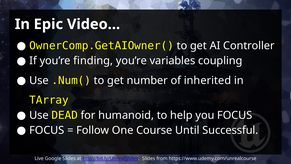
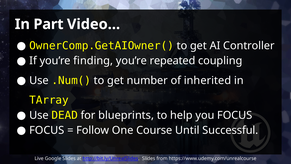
Epic: Epic -> Part (48, 24)
variables: variables -> repeated (172, 61)
humanoid: humanoid -> blueprints (126, 115)
